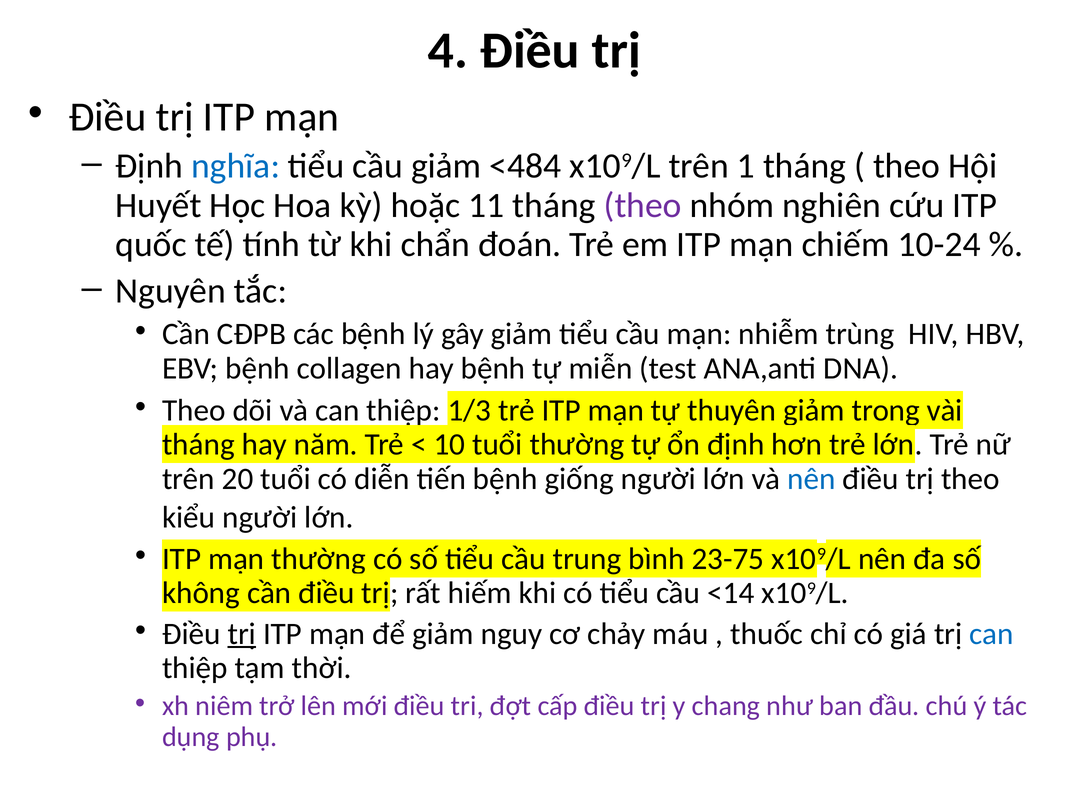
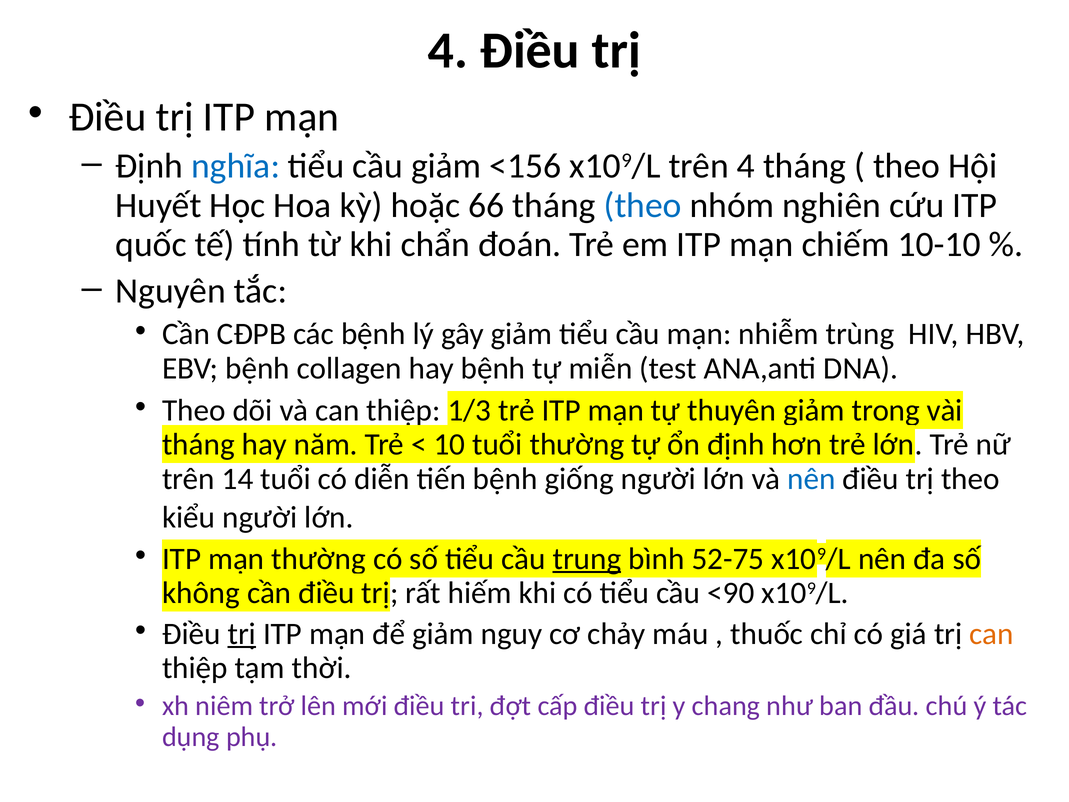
<484: <484 -> <156 (525, 166)
trên 1: 1 -> 4 (746, 166)
11: 11 -> 66 (486, 205)
theo colour: purple -> blue (643, 205)
10-24: 10-24 -> 10-10 (939, 244)
20: 20 -> 14 (238, 479)
trung underline: none -> present (587, 559)
23-75: 23-75 -> 52-75 (728, 559)
<14: <14 -> <90 (731, 593)
can colour: blue -> orange (992, 634)
